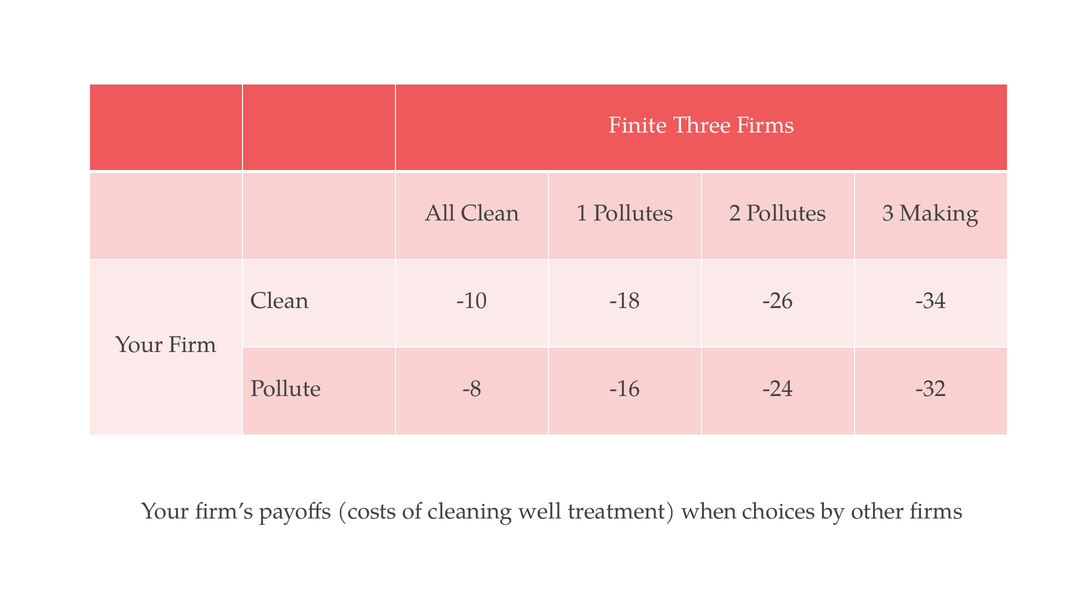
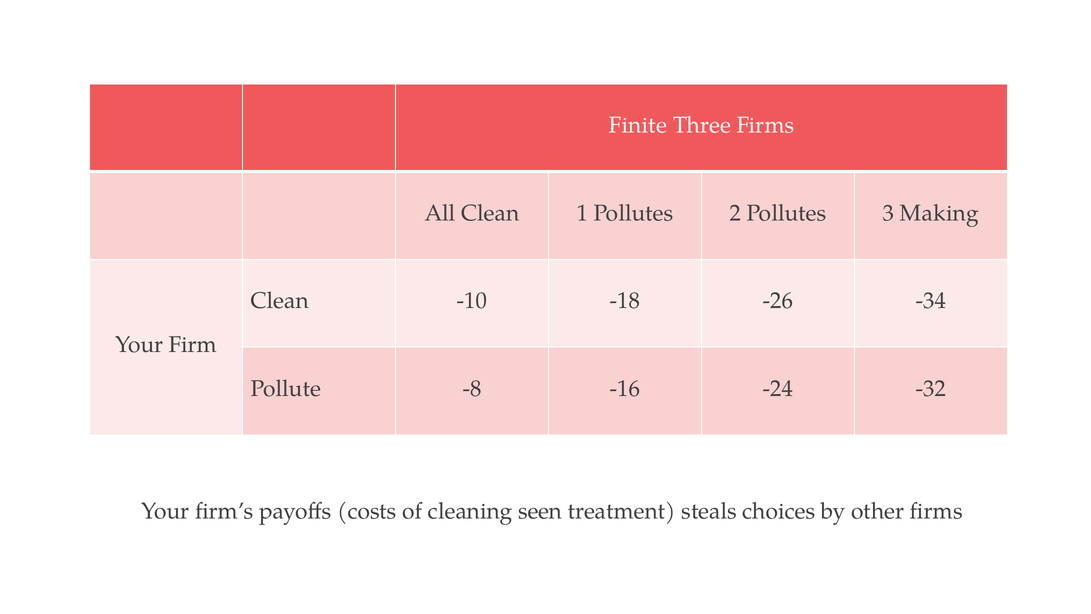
well: well -> seen (540, 511)
when: when -> steals (709, 511)
